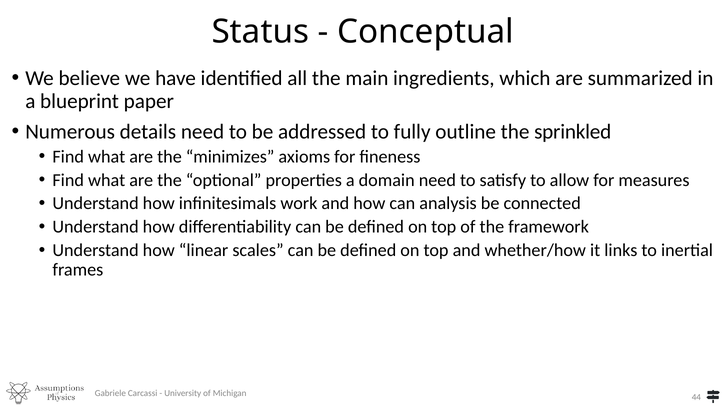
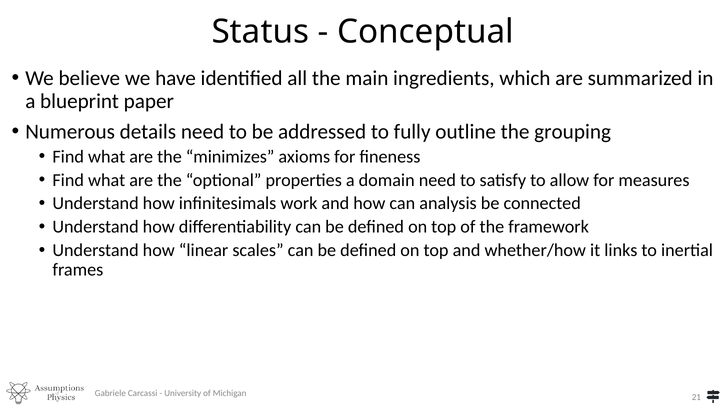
sprinkled: sprinkled -> grouping (573, 131)
44: 44 -> 21 (696, 397)
